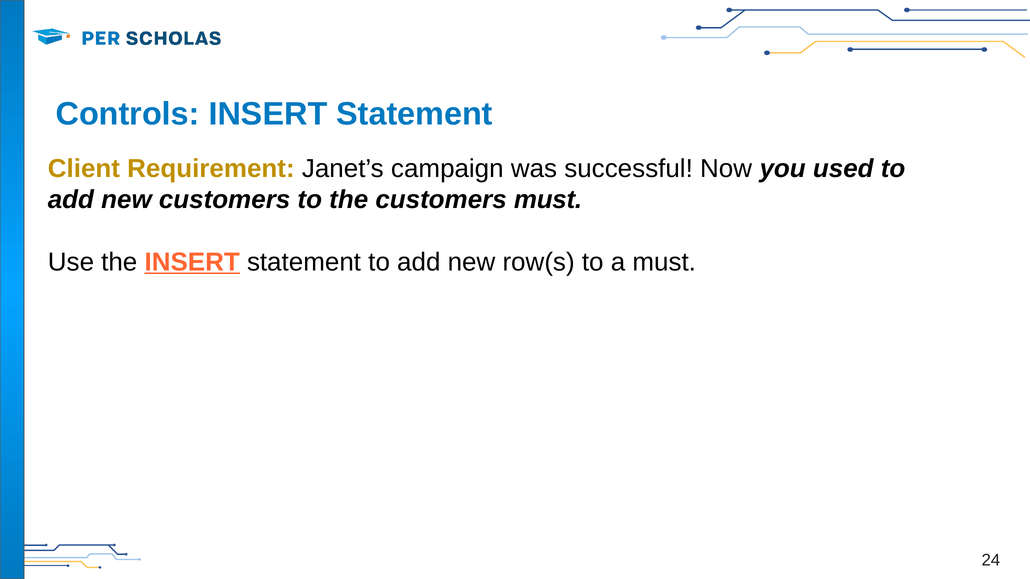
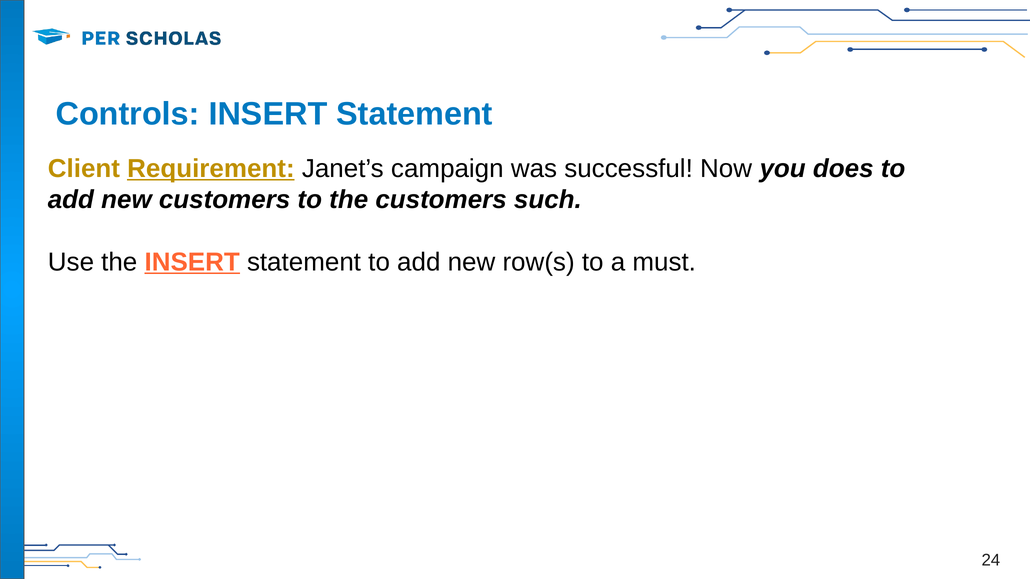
Requirement underline: none -> present (211, 169)
used: used -> does (843, 169)
customers must: must -> such (548, 200)
